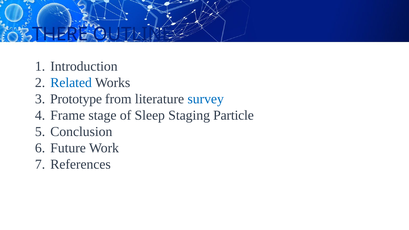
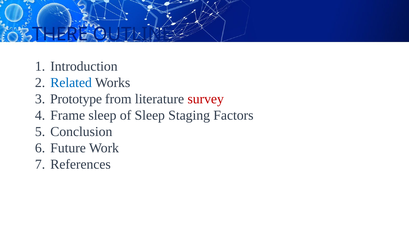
survey colour: blue -> red (206, 99)
Frame stage: stage -> sleep (102, 115)
Particle: Particle -> Factors (233, 115)
